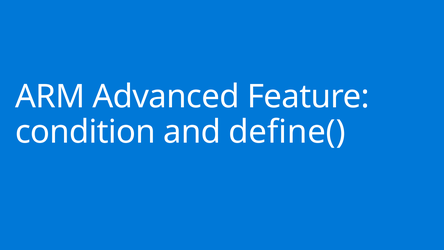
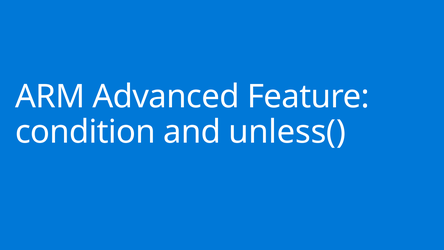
define(: define( -> unless( (287, 132)
